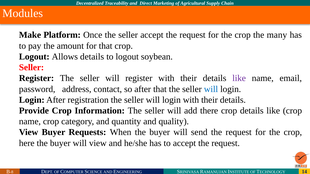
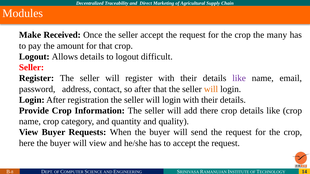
Platform: Platform -> Received (62, 35)
soybean: soybean -> difficult (157, 57)
will colour: blue -> orange (211, 89)
